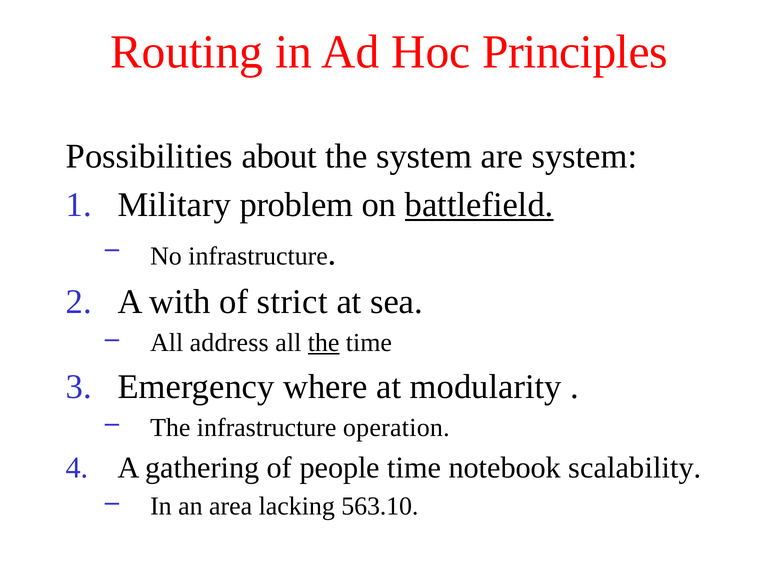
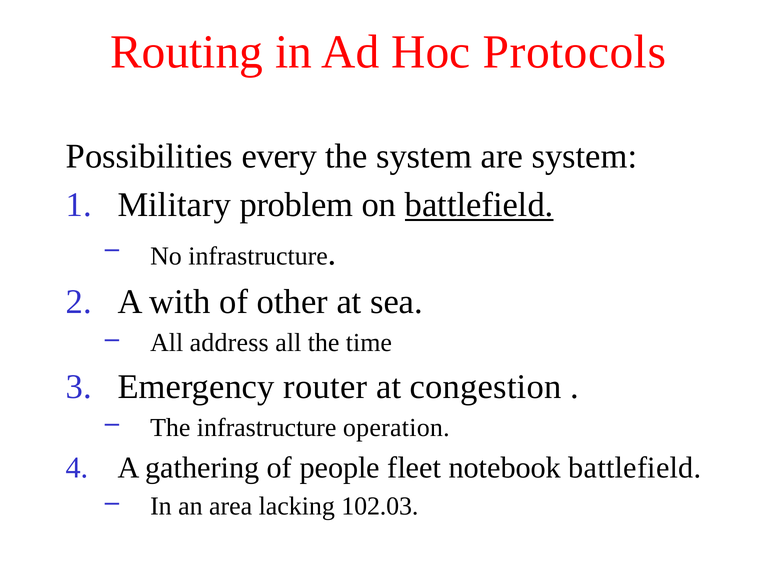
Principles: Principles -> Protocols (574, 52)
about: about -> every (279, 156)
strict: strict -> other (292, 302)
the underline: present -> none (324, 342)
where: where -> router (325, 386)
modularity: modularity -> congestion (486, 386)
people time: time -> fleet (414, 467)
notebook scalability: scalability -> battlefield (635, 467)
563.10: 563.10 -> 102.03 (380, 506)
